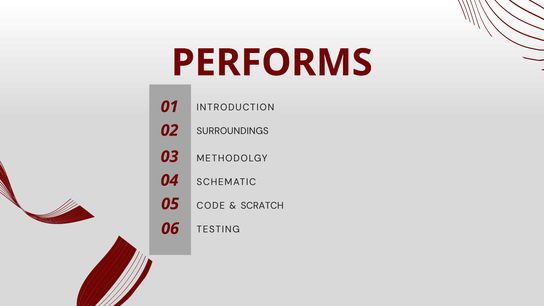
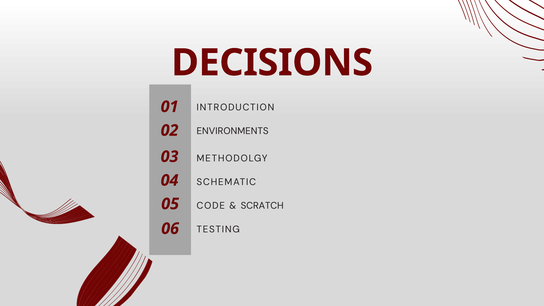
PERFORMS: PERFORMS -> DECISIONS (272, 63)
SURROUNDINGS: SURROUNDINGS -> ENVIRONMENTS (233, 131)
